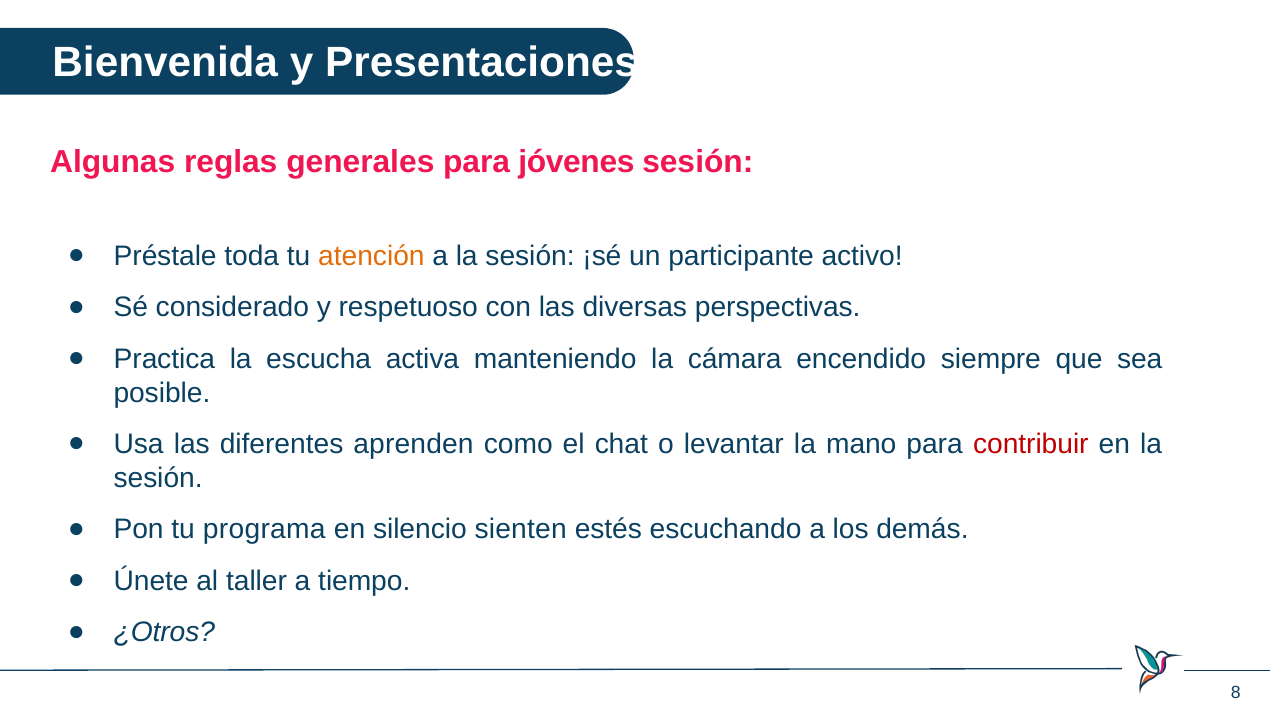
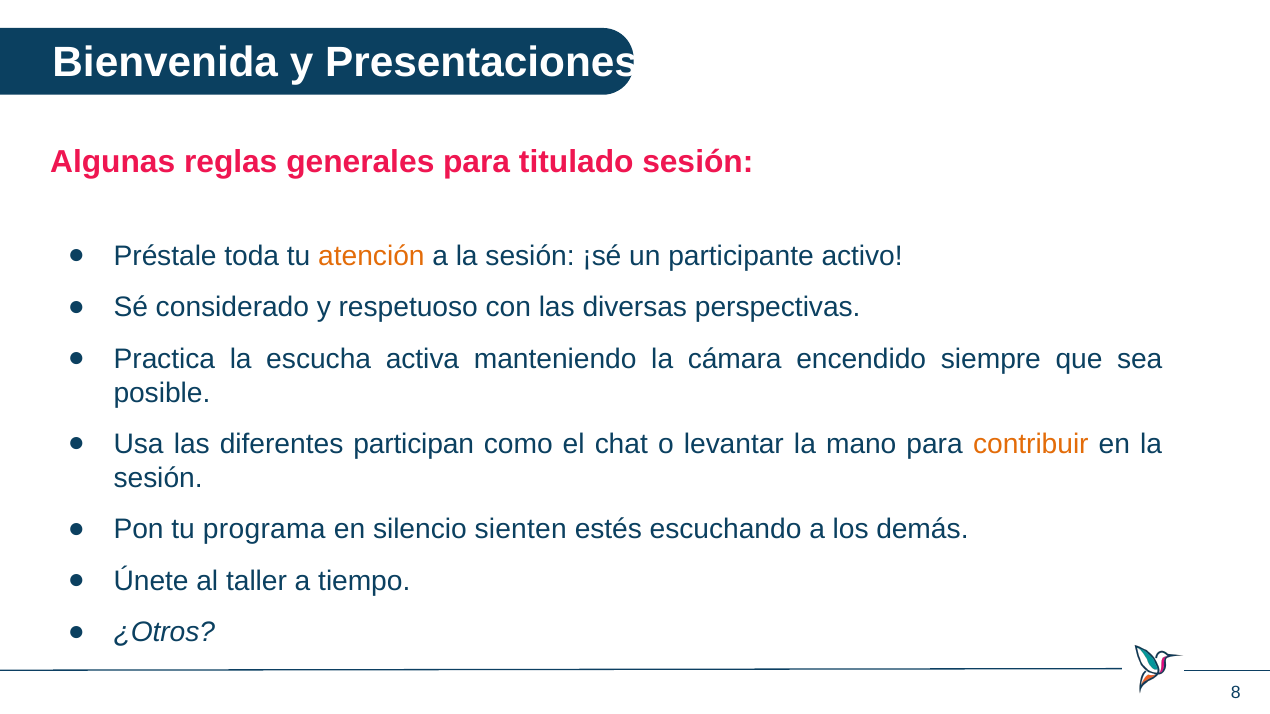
jóvenes: jóvenes -> titulado (576, 163)
aprenden: aprenden -> participan (414, 444)
contribuir colour: red -> orange (1031, 444)
